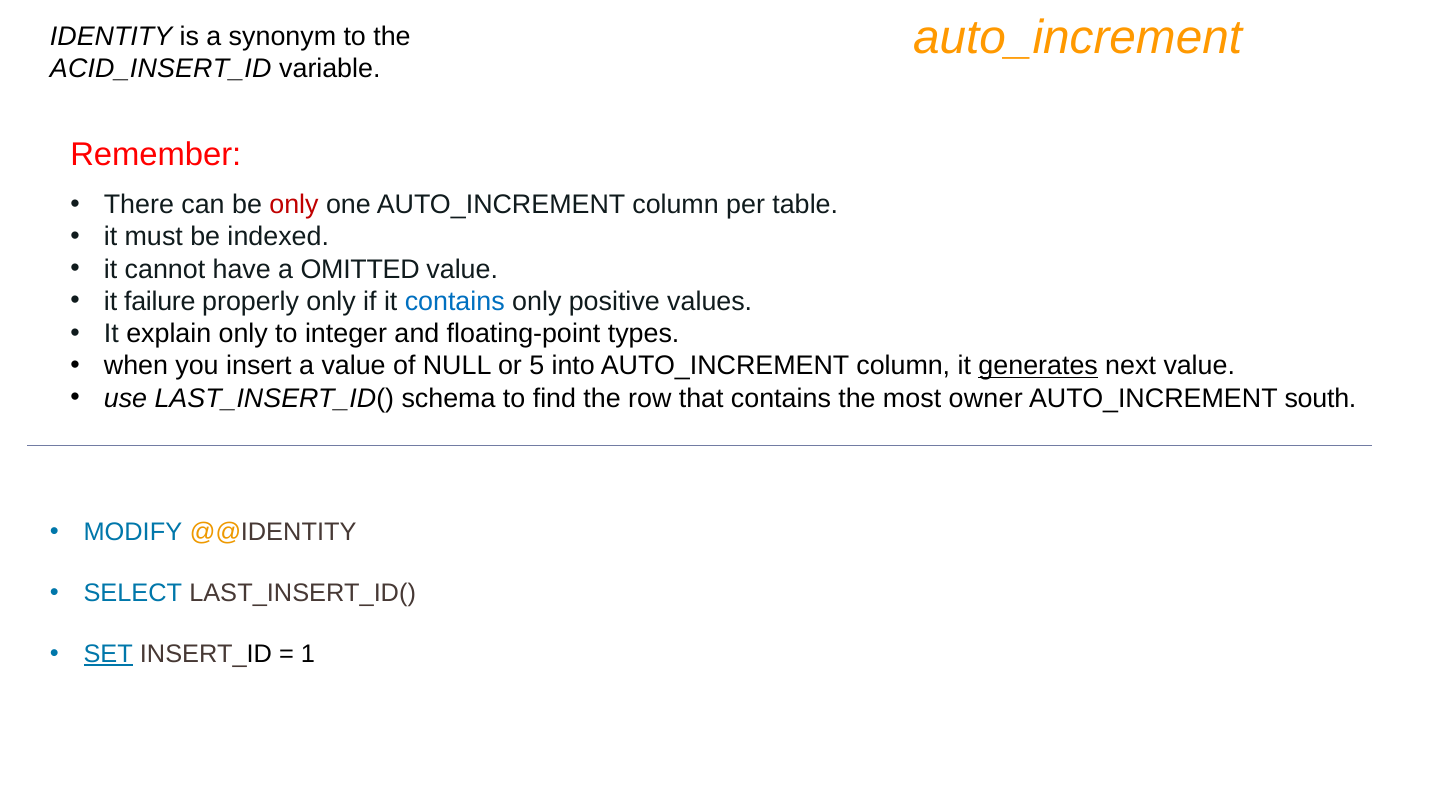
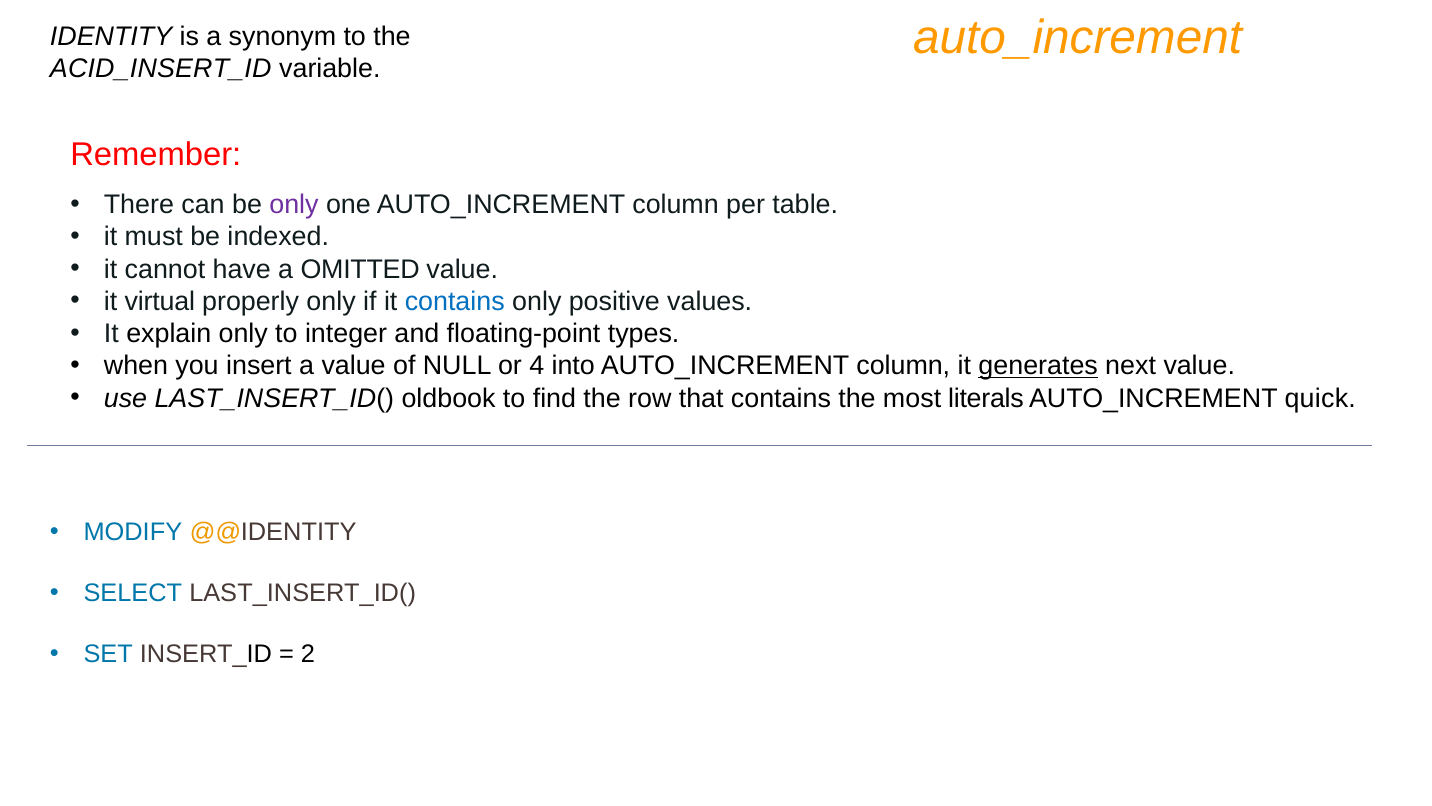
only colour: red -> purple (294, 205)
failure: failure -> virtual (160, 301)
5: 5 -> 4 (537, 366)
schema: schema -> oldbook (449, 398)
owner: owner -> literals (986, 398)
south: south -> quick (1320, 398)
SET underline: present -> none (108, 654)
1: 1 -> 2 (308, 654)
